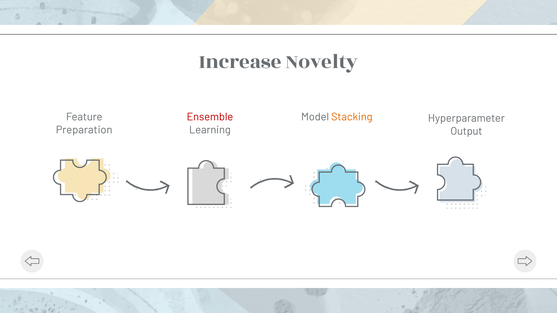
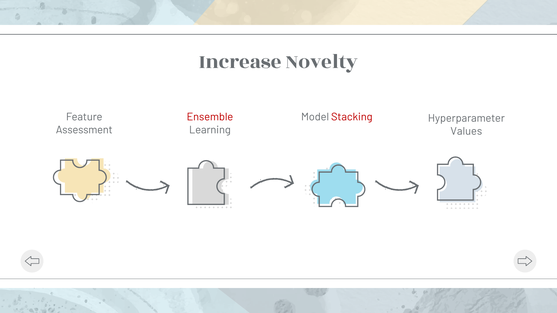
Stacking colour: orange -> red (352, 117)
Preparation: Preparation -> Assessment (84, 130)
Output: Output -> Values (466, 131)
